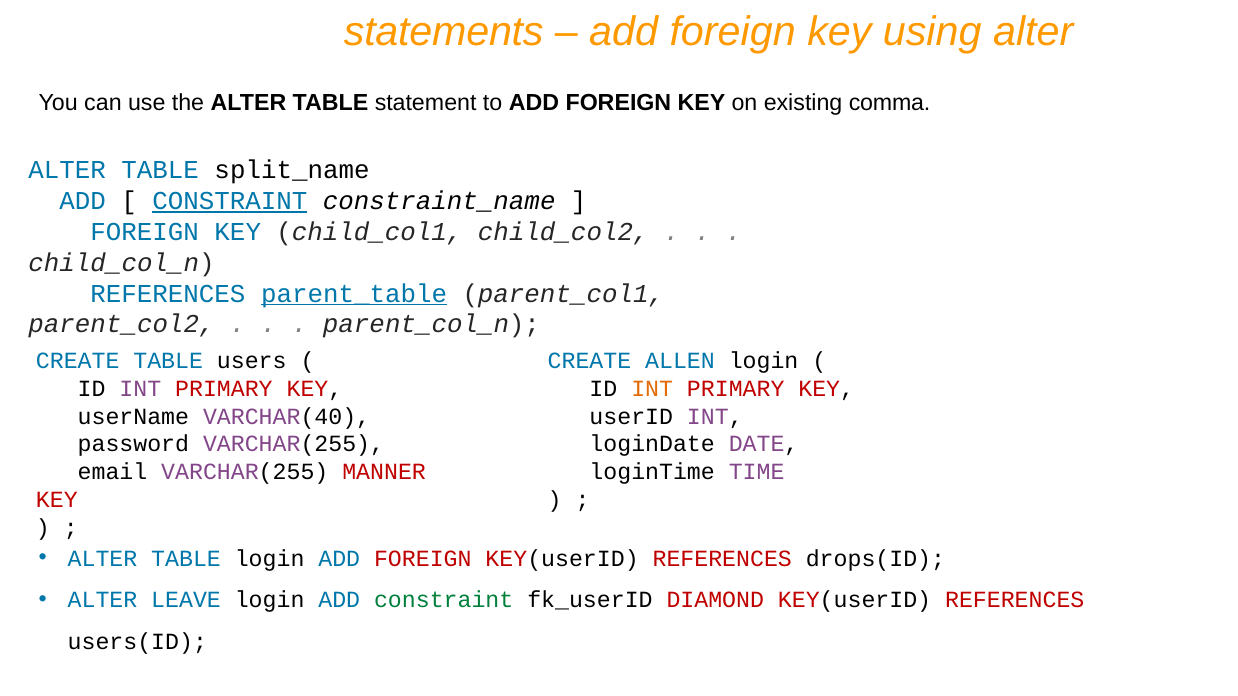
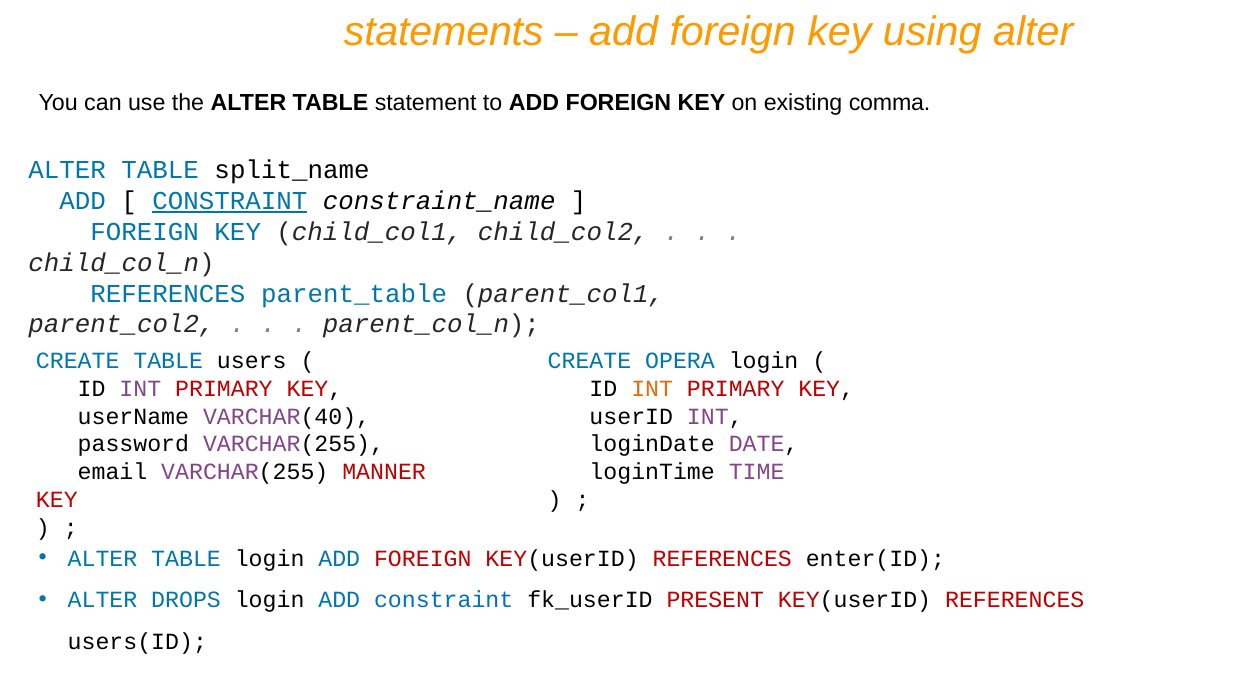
parent_table underline: present -> none (354, 294)
ALLEN: ALLEN -> OPERA (680, 361)
drops(ID: drops(ID -> enter(ID (875, 559)
LEAVE: LEAVE -> DROPS (186, 601)
constraint colour: green -> blue (444, 601)
DIAMOND: DIAMOND -> PRESENT (715, 601)
